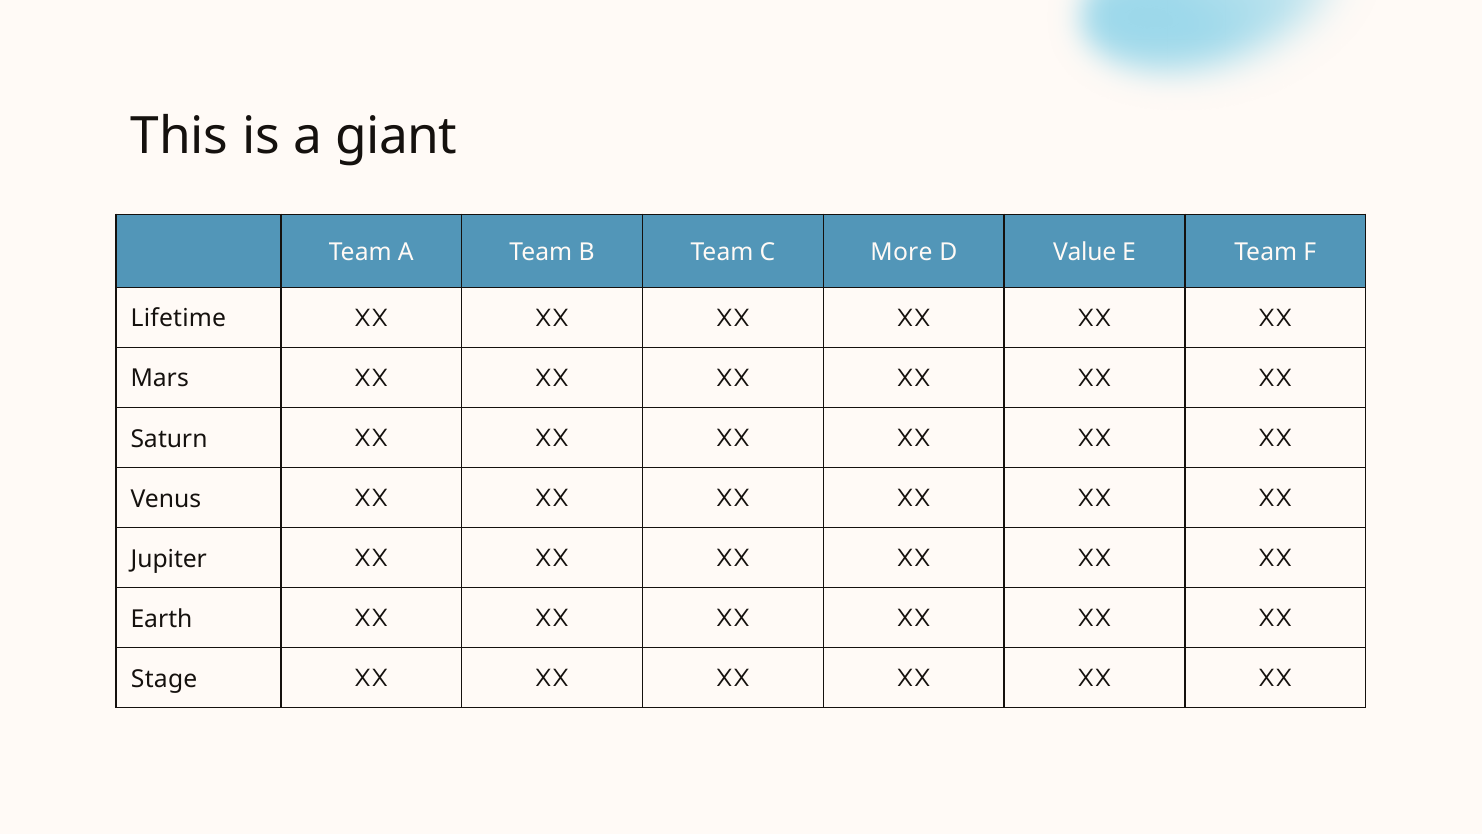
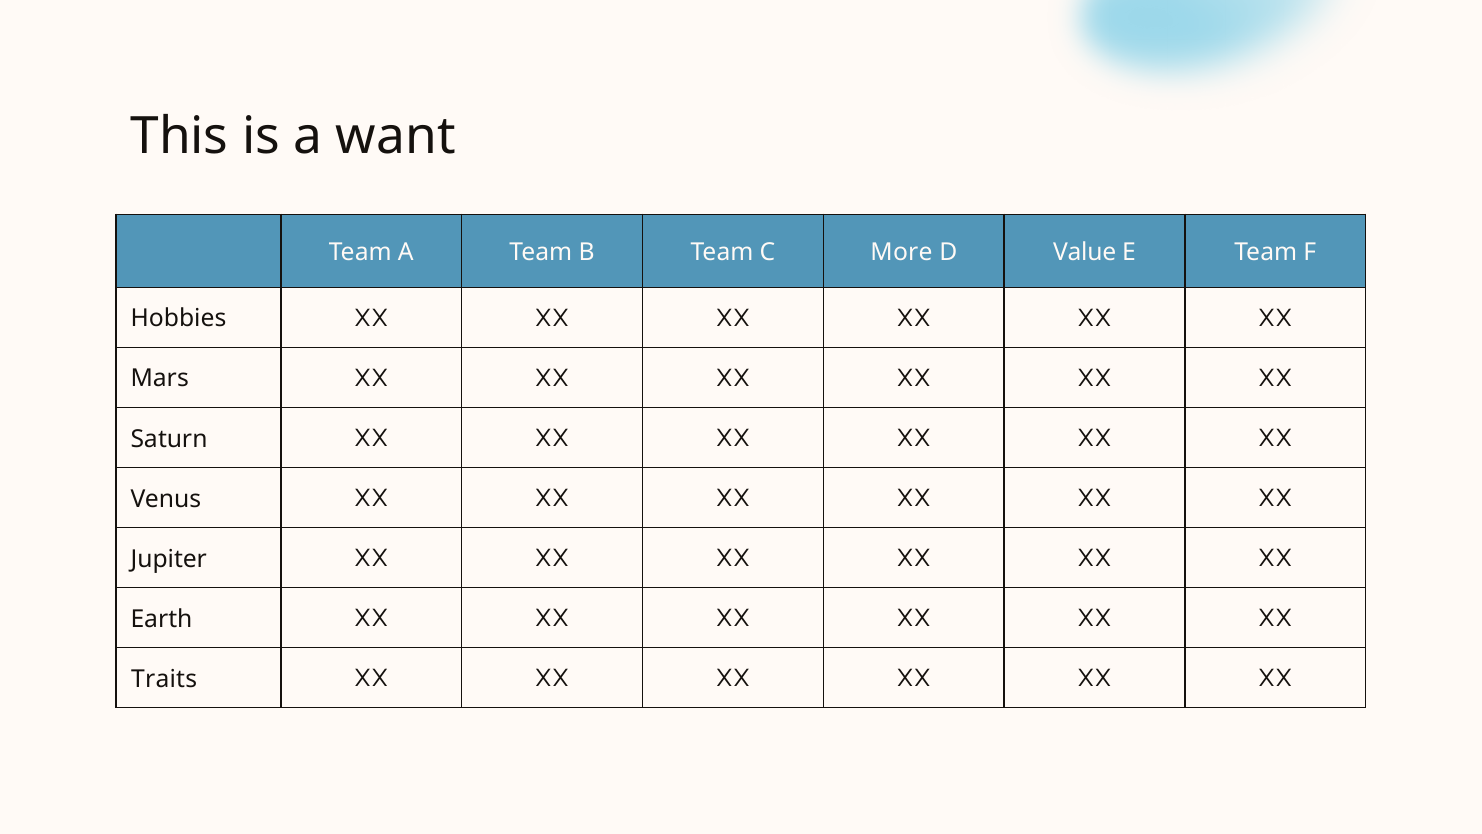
giant: giant -> want (396, 136)
Lifetime: Lifetime -> Hobbies (178, 319)
Stage: Stage -> Traits (164, 679)
